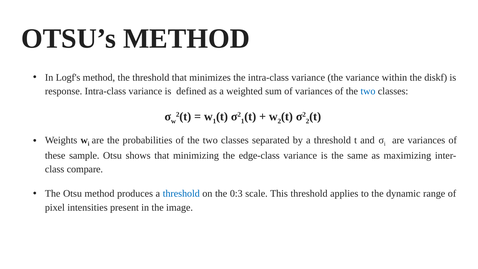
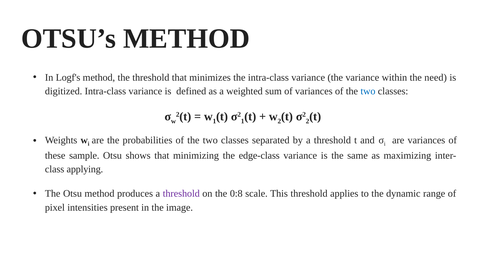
diskf: diskf -> need (436, 77)
response: response -> digitized (64, 91)
compare: compare -> applying (85, 169)
threshold colour: blue -> purple (181, 194)
0:3: 0:3 -> 0:8 (236, 194)
